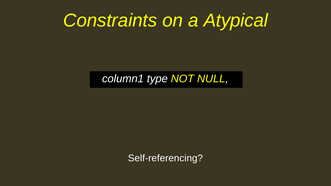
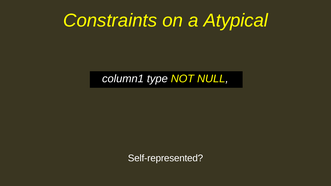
Self-referencing: Self-referencing -> Self-represented (166, 158)
